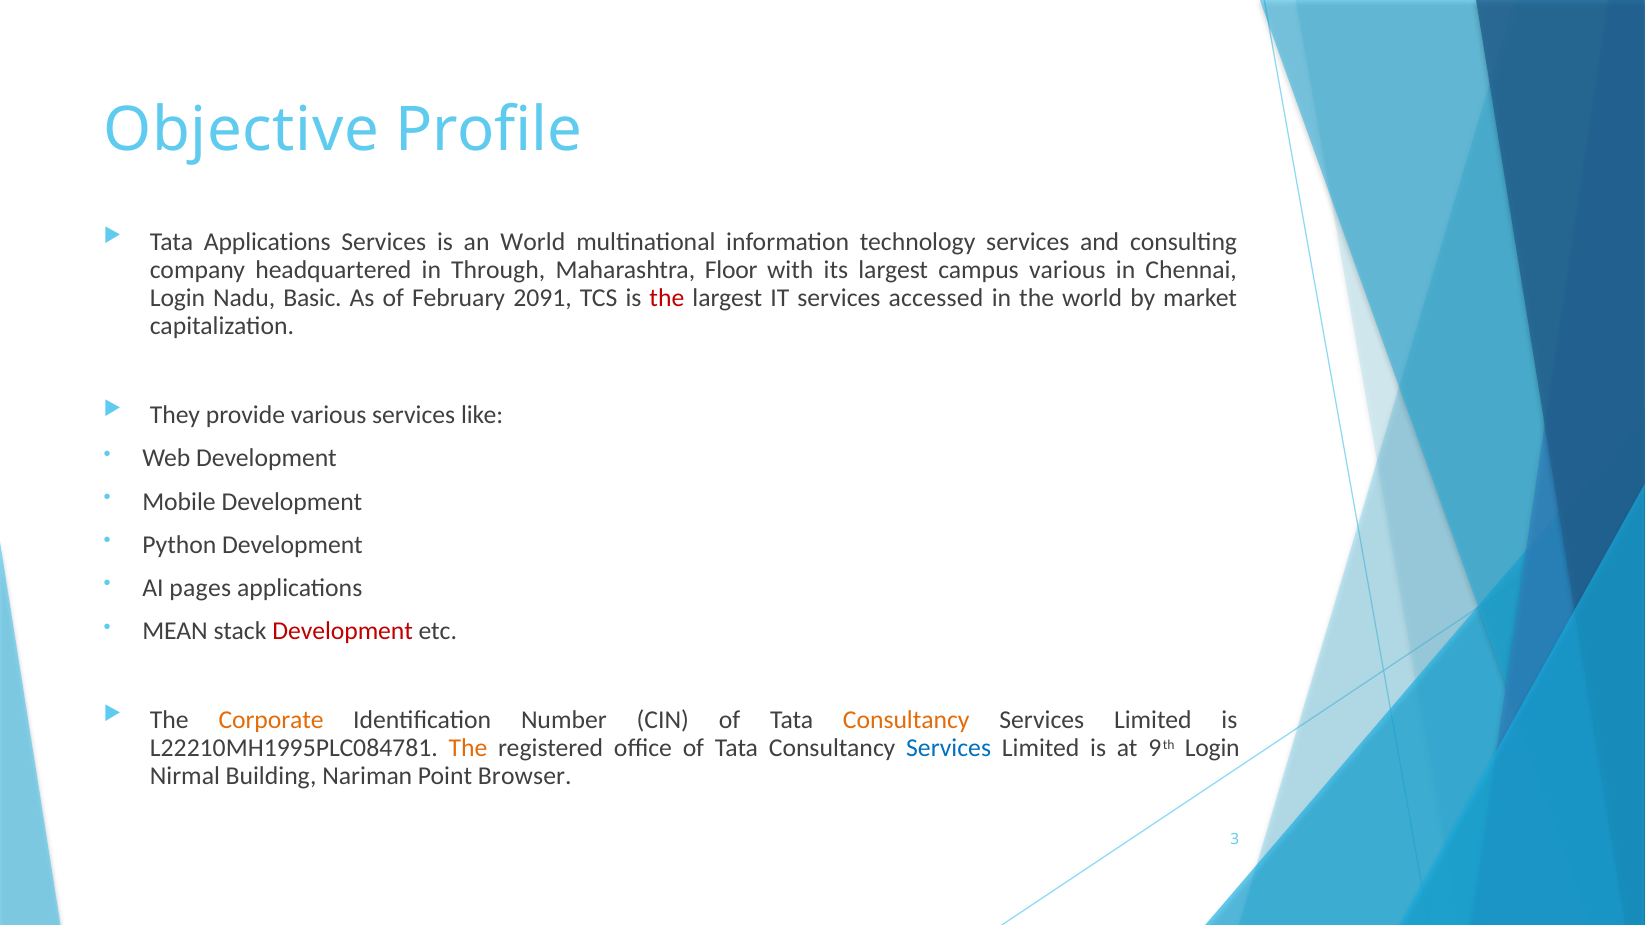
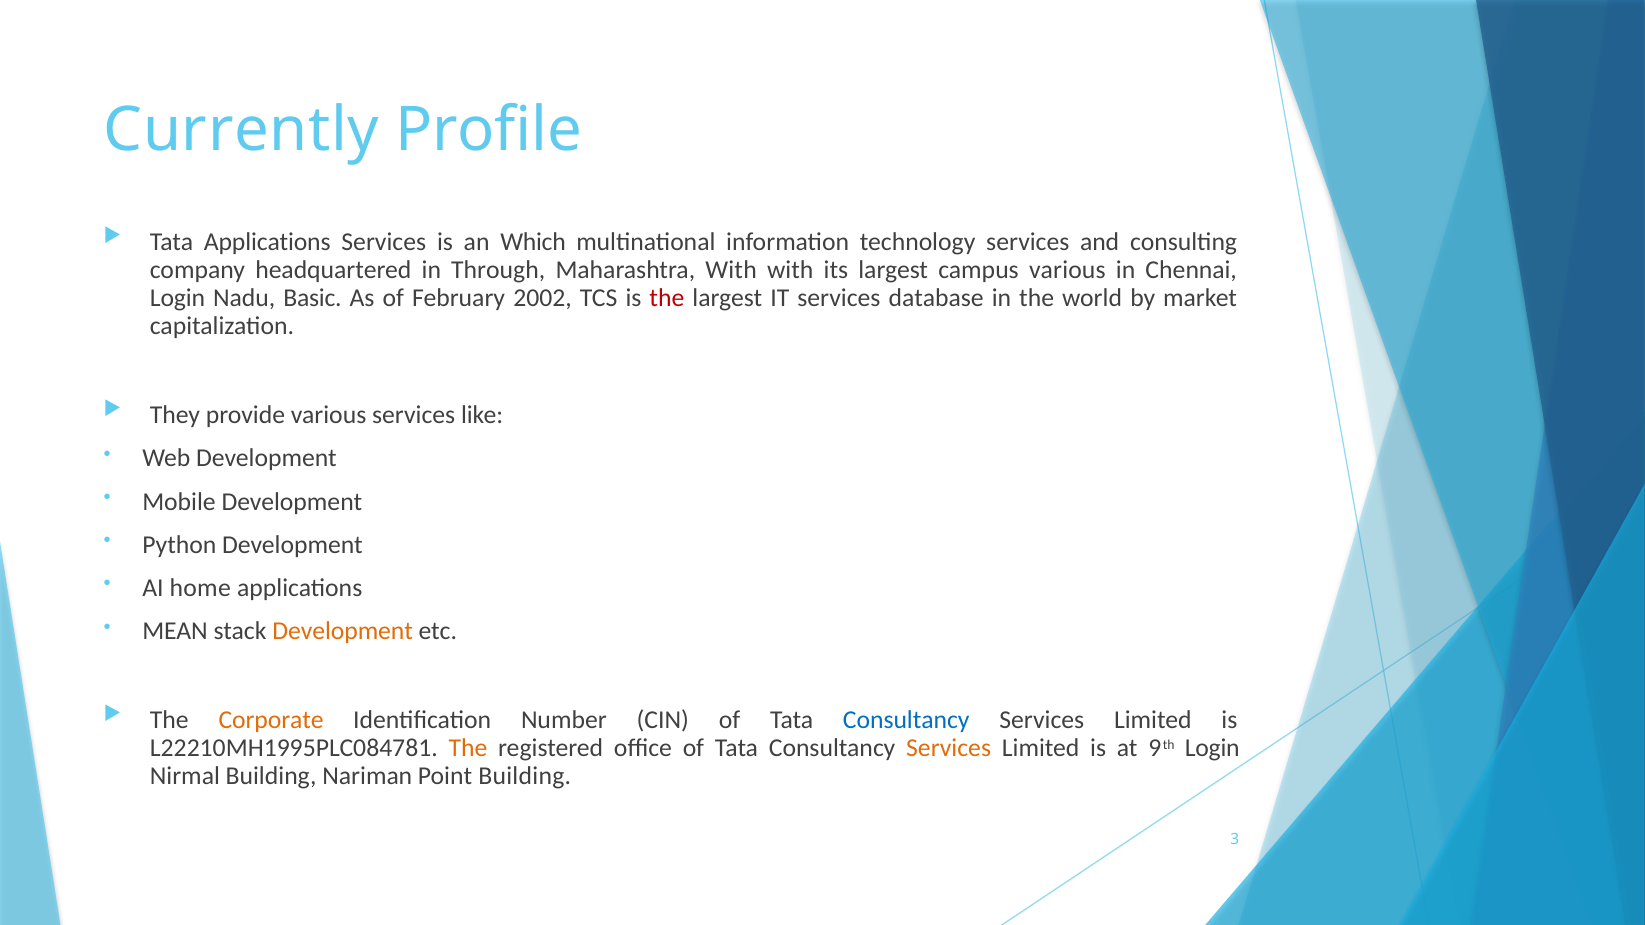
Objective: Objective -> Currently (241, 130)
an World: World -> Which (533, 243)
Maharashtra Floor: Floor -> With (731, 270)
2091: 2091 -> 2002 (542, 298)
accessed: accessed -> database (936, 298)
pages: pages -> home (200, 588)
Development colour: red -> orange (343, 631)
Consultancy colour: orange -> blue (906, 721)
Services colour: blue -> orange (949, 748)
Point Browser: Browser -> Building (525, 776)
